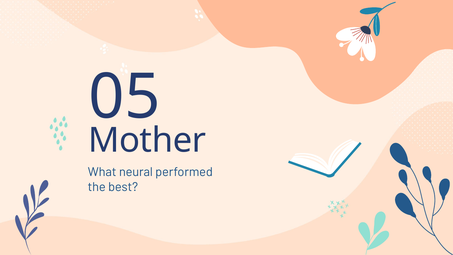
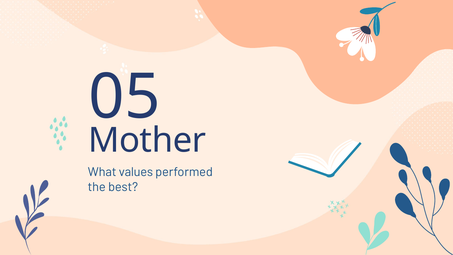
neural: neural -> values (136, 172)
